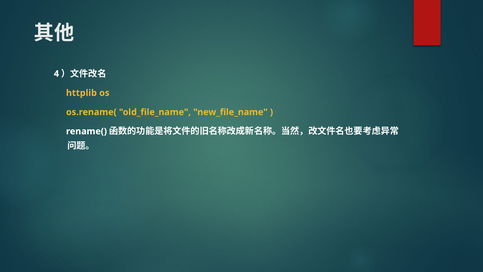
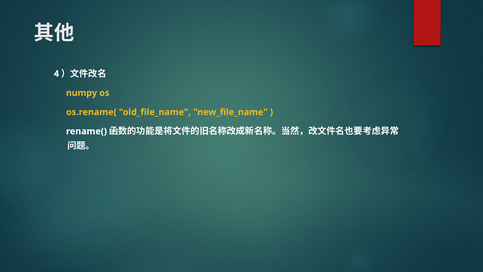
httplib: httplib -> numpy (81, 93)
